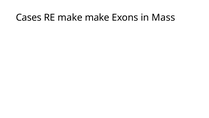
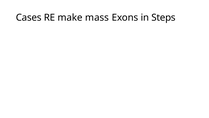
make make: make -> mass (97, 18)
Mass: Mass -> Steps (163, 18)
